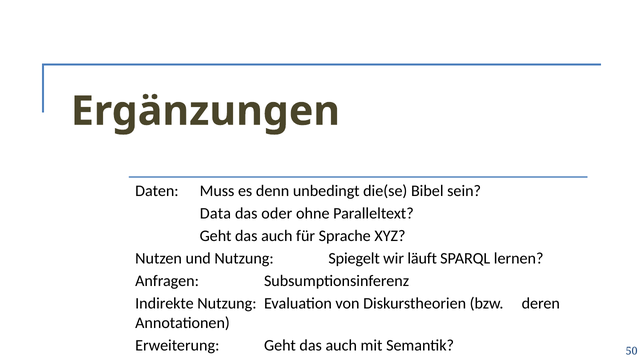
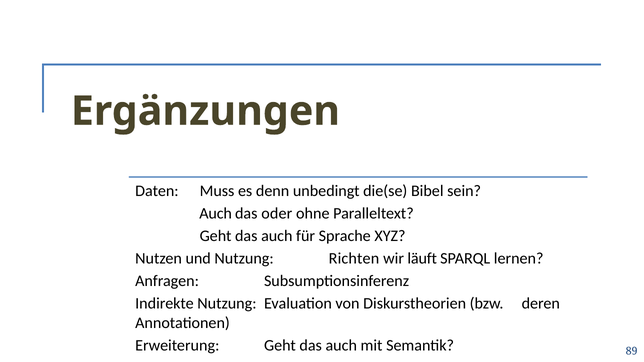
Data: Data -> Auch (216, 214)
Spiegelt: Spiegelt -> Richten (354, 259)
50: 50 -> 89 (632, 352)
